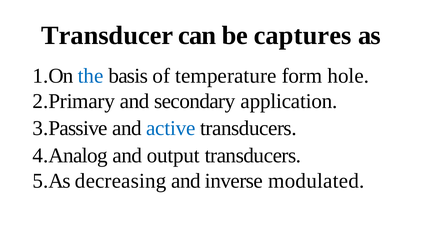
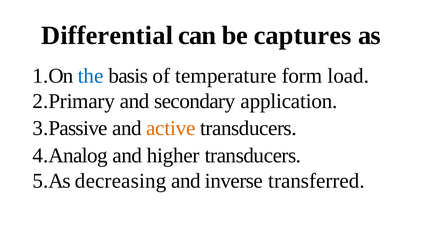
Transducer: Transducer -> Differential (107, 35)
hole: hole -> load (348, 76)
active colour: blue -> orange (171, 129)
output: output -> higher (173, 156)
modulated: modulated -> transferred (316, 181)
